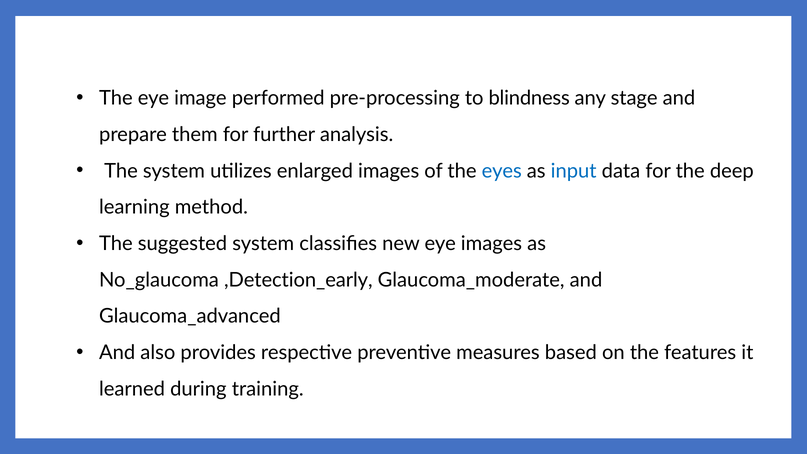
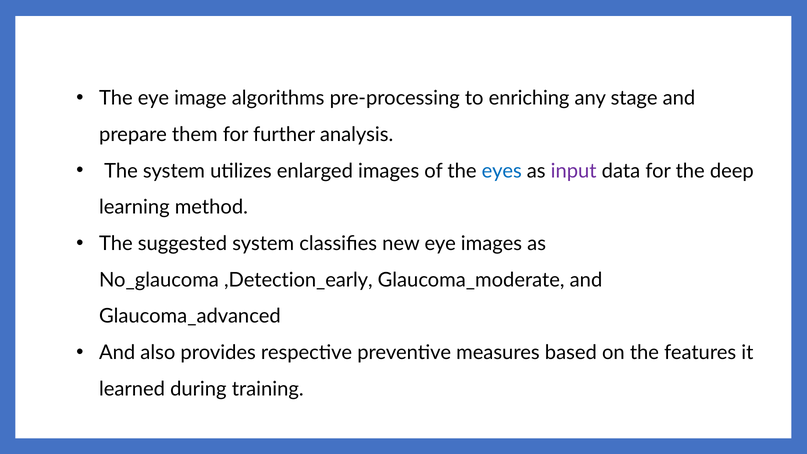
performed: performed -> algorithms (278, 98)
blindness: blindness -> enriching (529, 98)
input colour: blue -> purple (574, 171)
